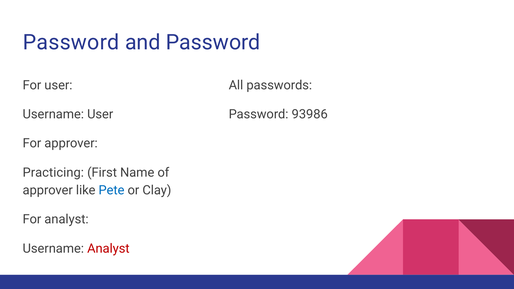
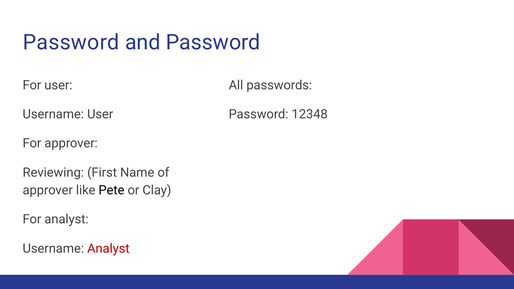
93986: 93986 -> 12348 (310, 114)
Practicing: Practicing -> Reviewing (53, 173)
Pete colour: blue -> black (112, 190)
